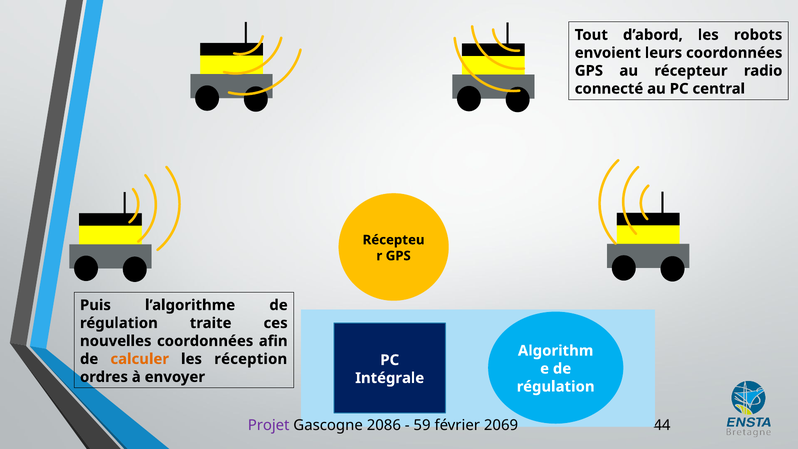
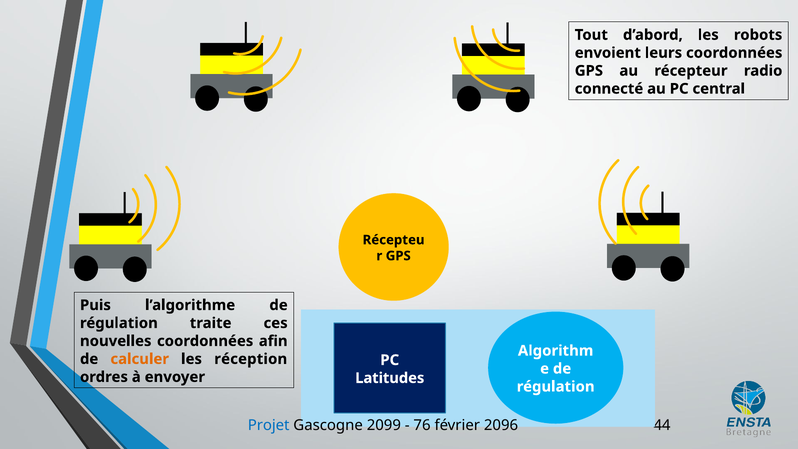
Intégrale: Intégrale -> Latitudes (390, 378)
Projet colour: purple -> blue (269, 425)
2086: 2086 -> 2099 (384, 425)
59: 59 -> 76 (422, 425)
2069: 2069 -> 2096 (501, 425)
